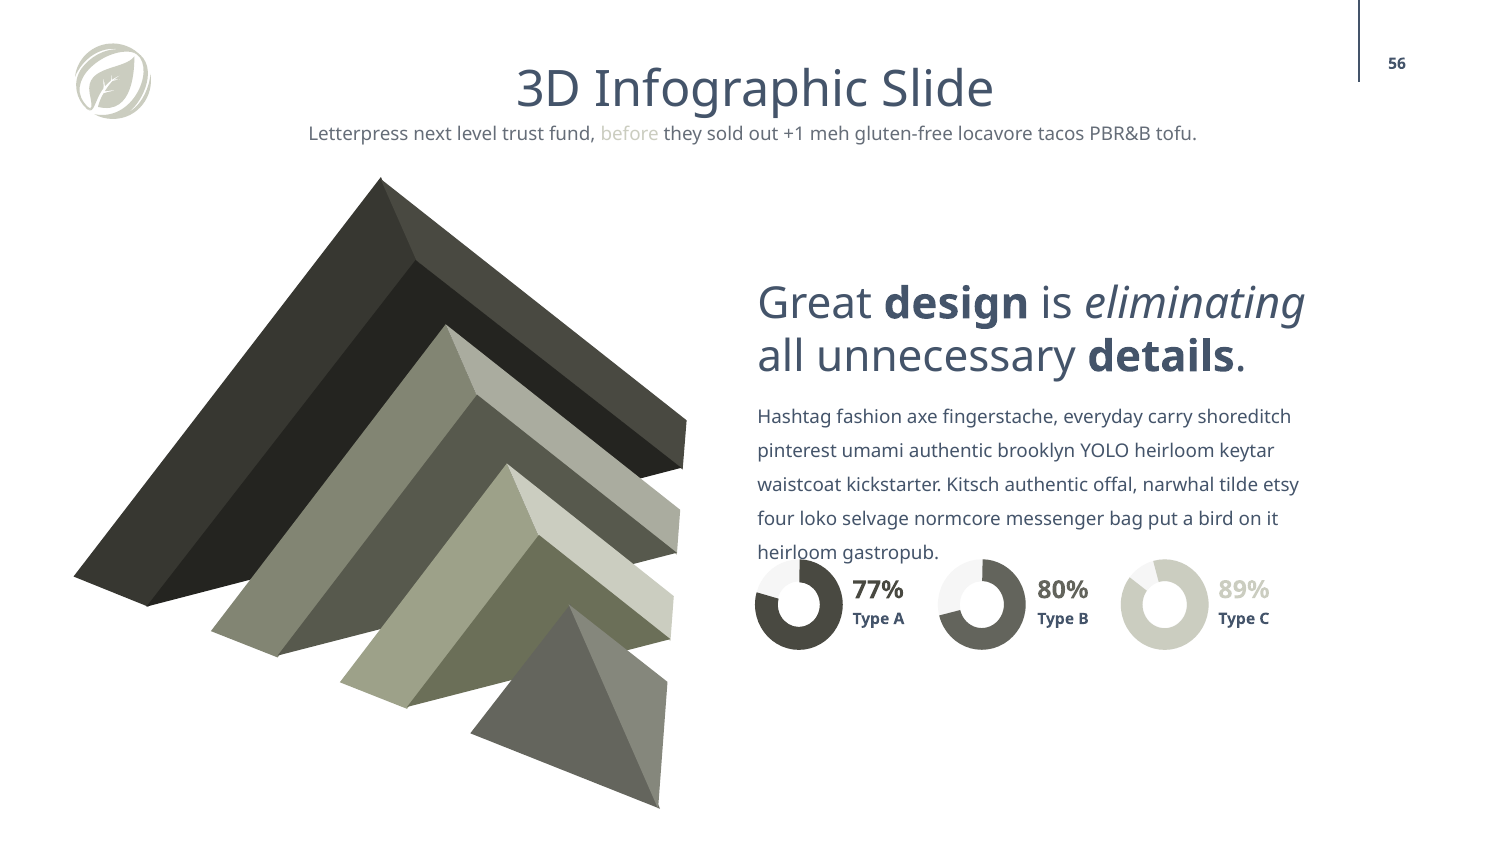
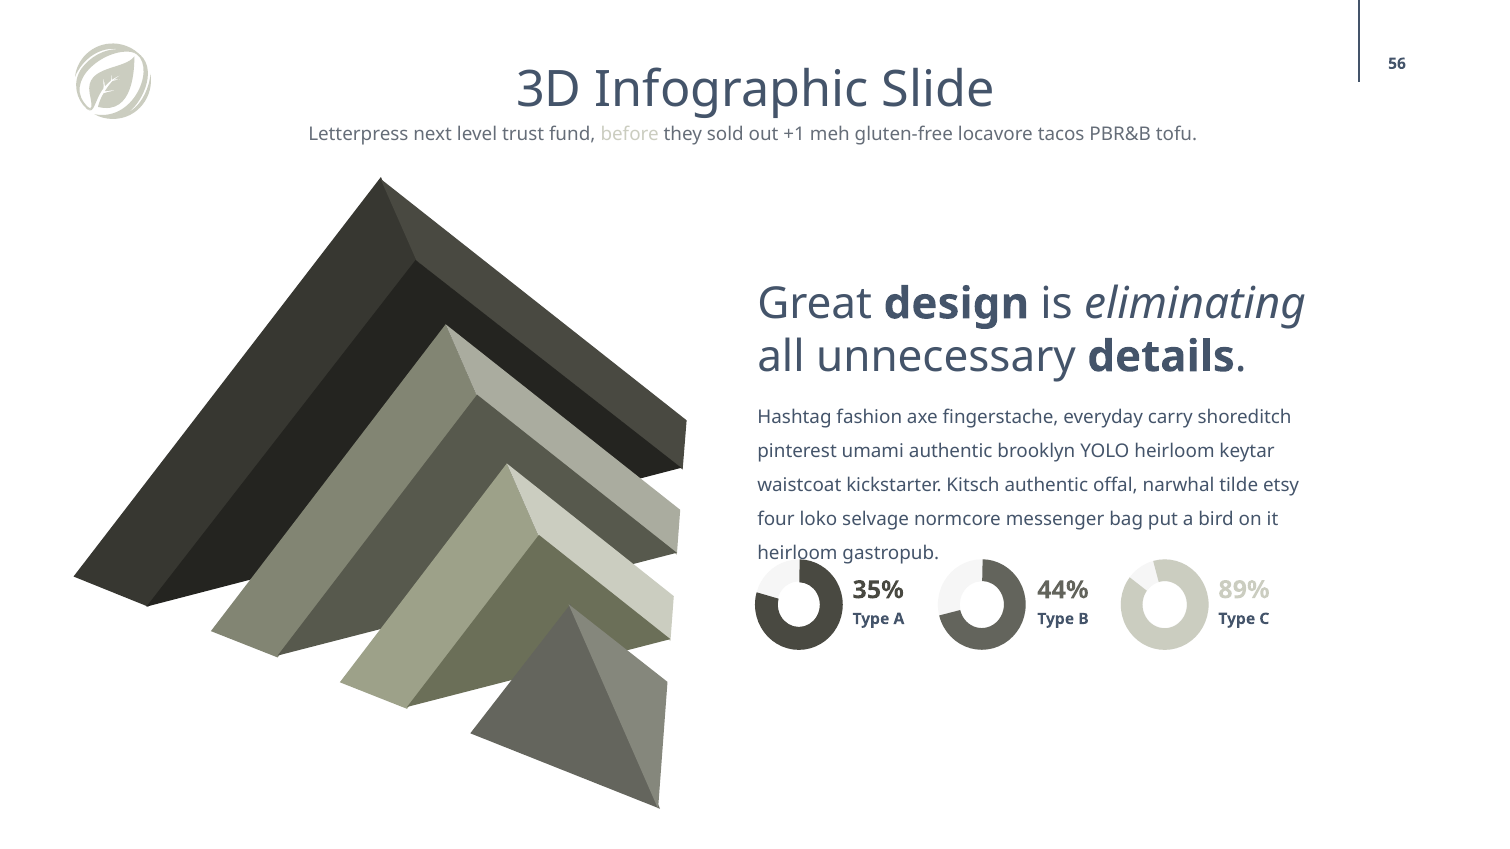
77%: 77% -> 35% (878, 590)
80%: 80% -> 44% (1063, 590)
